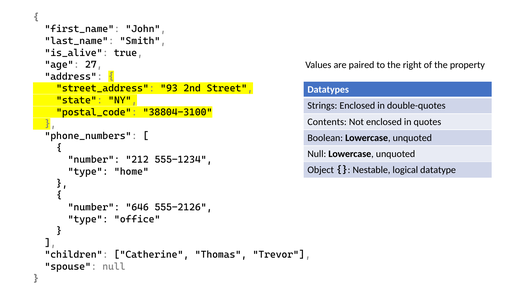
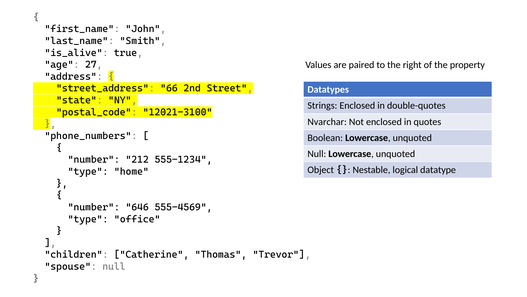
93: 93 -> 66 (169, 88)
38804-3100: 38804-3100 -> 12021-3100 (178, 112)
Contents: Contents -> Nvarchar (327, 122)
555-2126: 555-2126 -> 555-4569 (183, 207)
